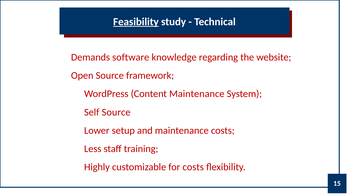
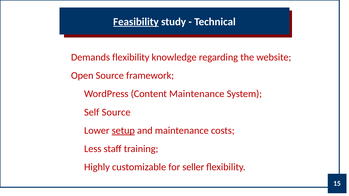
software: software -> flexibility (131, 57)
setup underline: none -> present (123, 131)
for costs: costs -> seller (193, 167)
